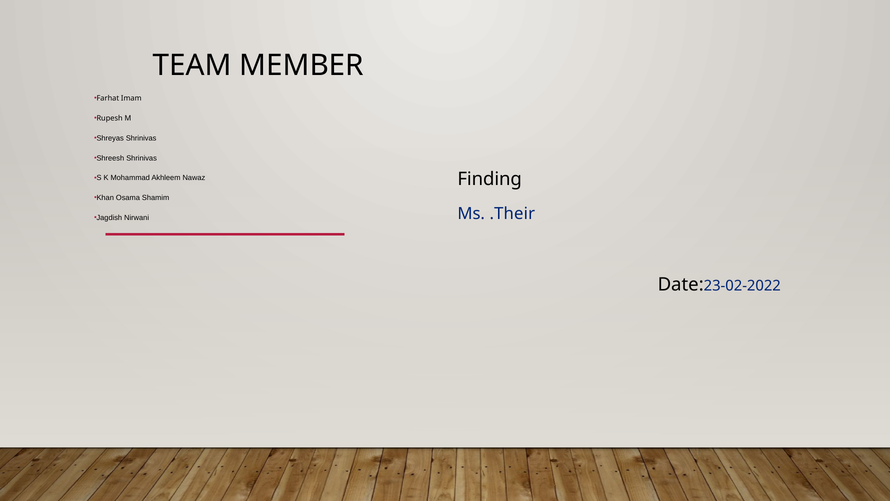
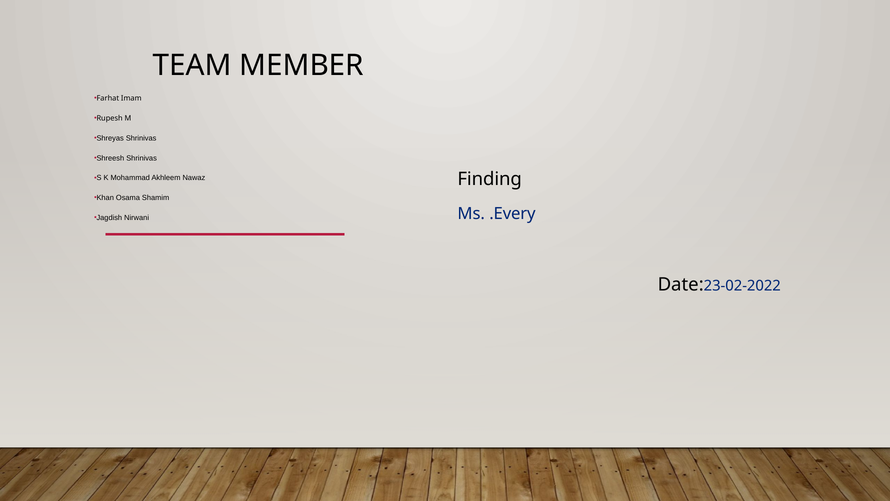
.Their: .Their -> .Every (512, 214)
